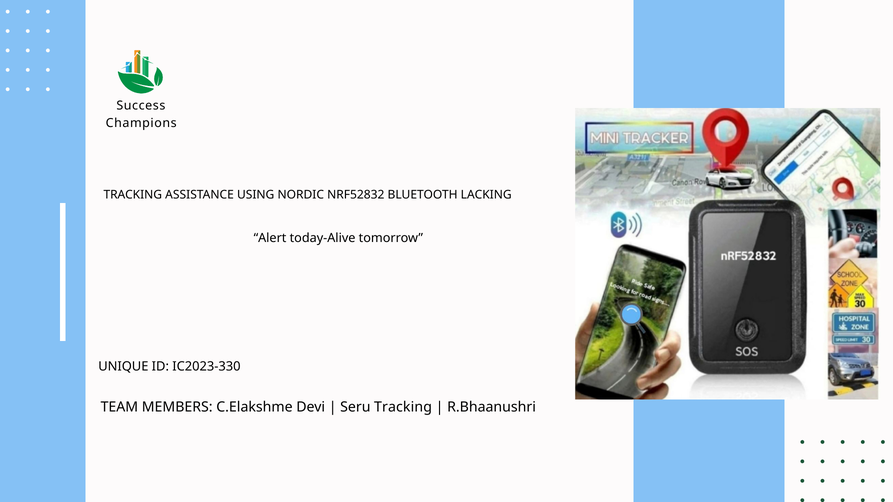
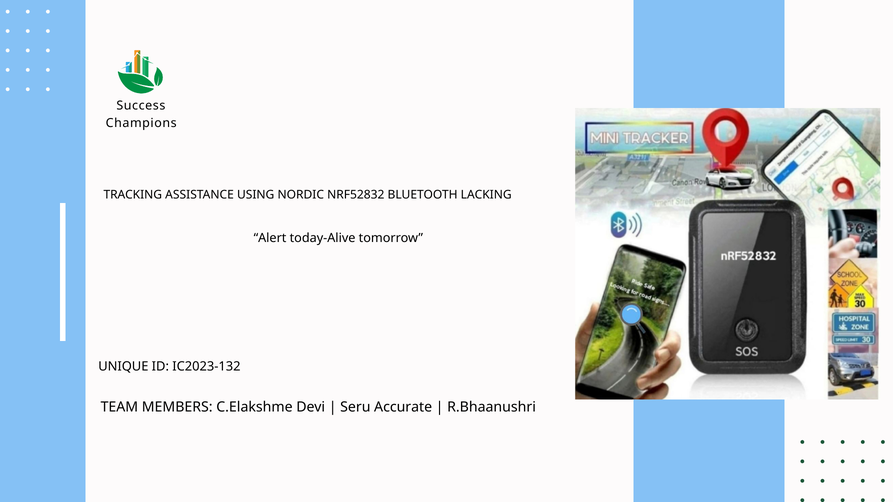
IC2023-330: IC2023-330 -> IC2023-132 (206, 367)
Seru Tracking: Tracking -> Accurate (403, 407)
